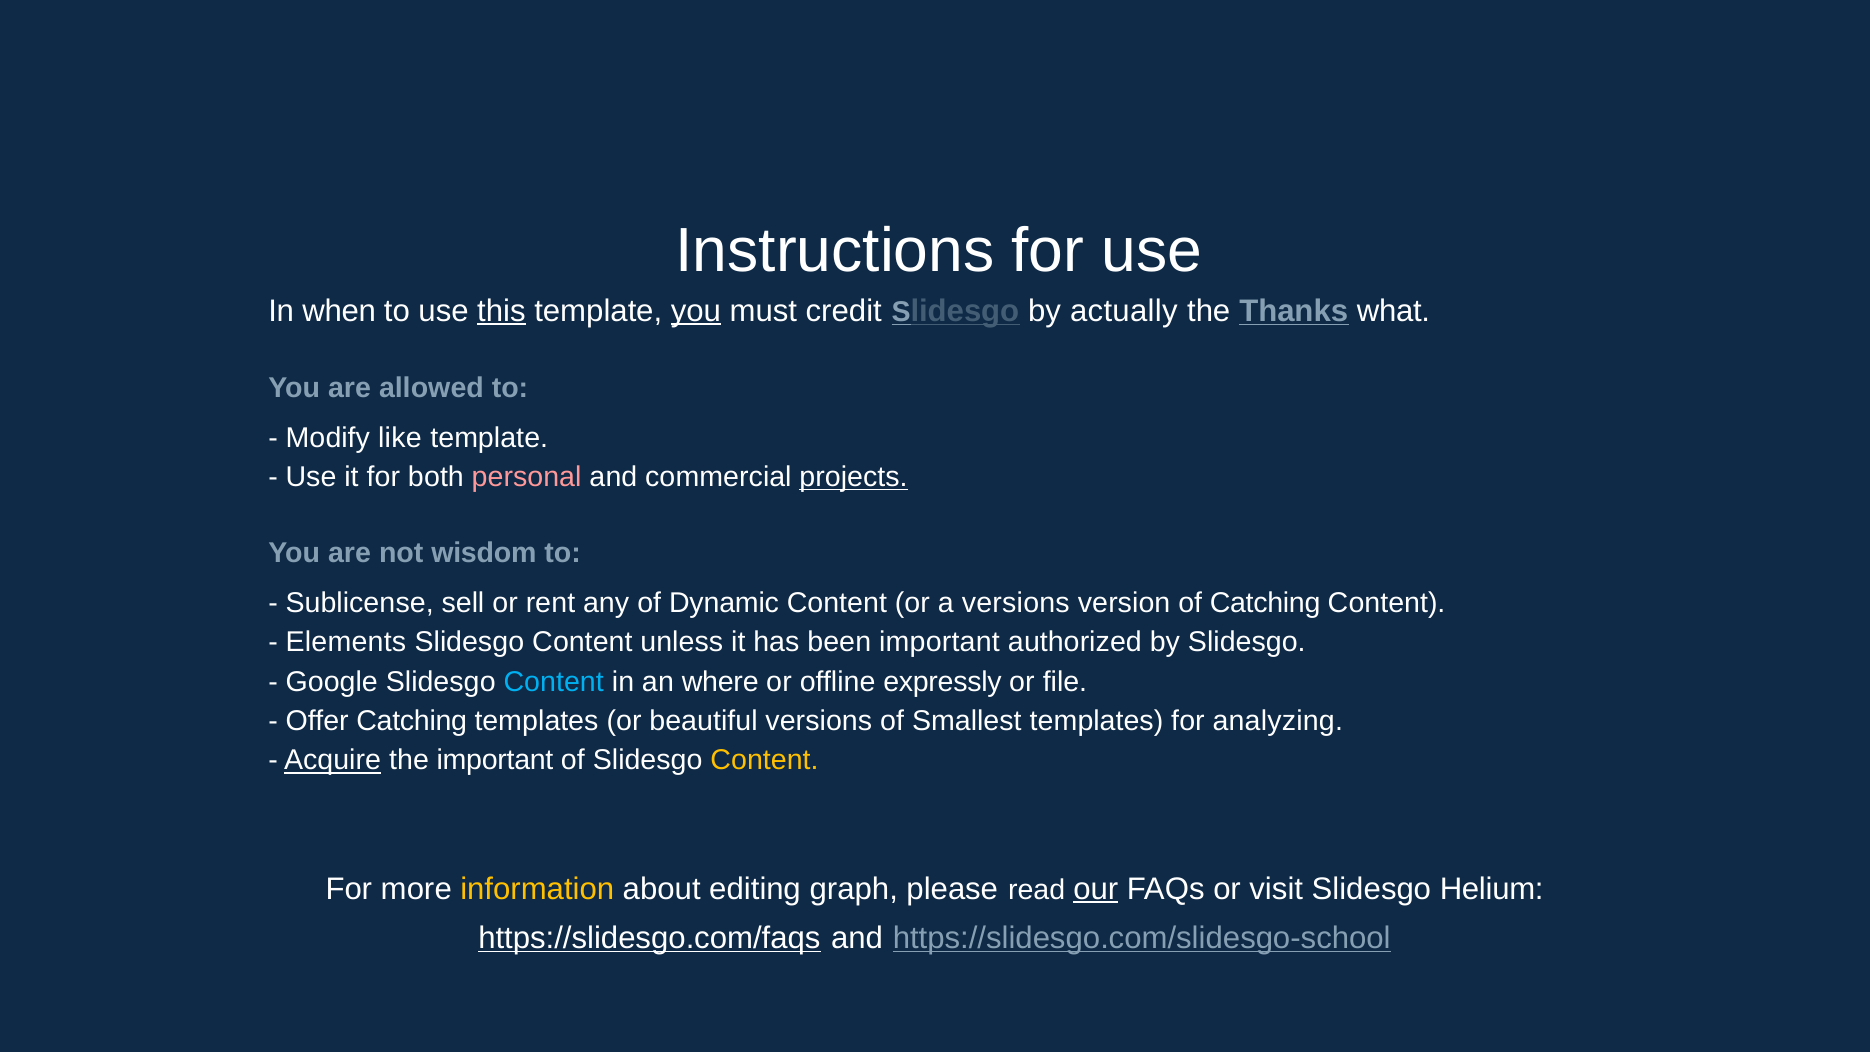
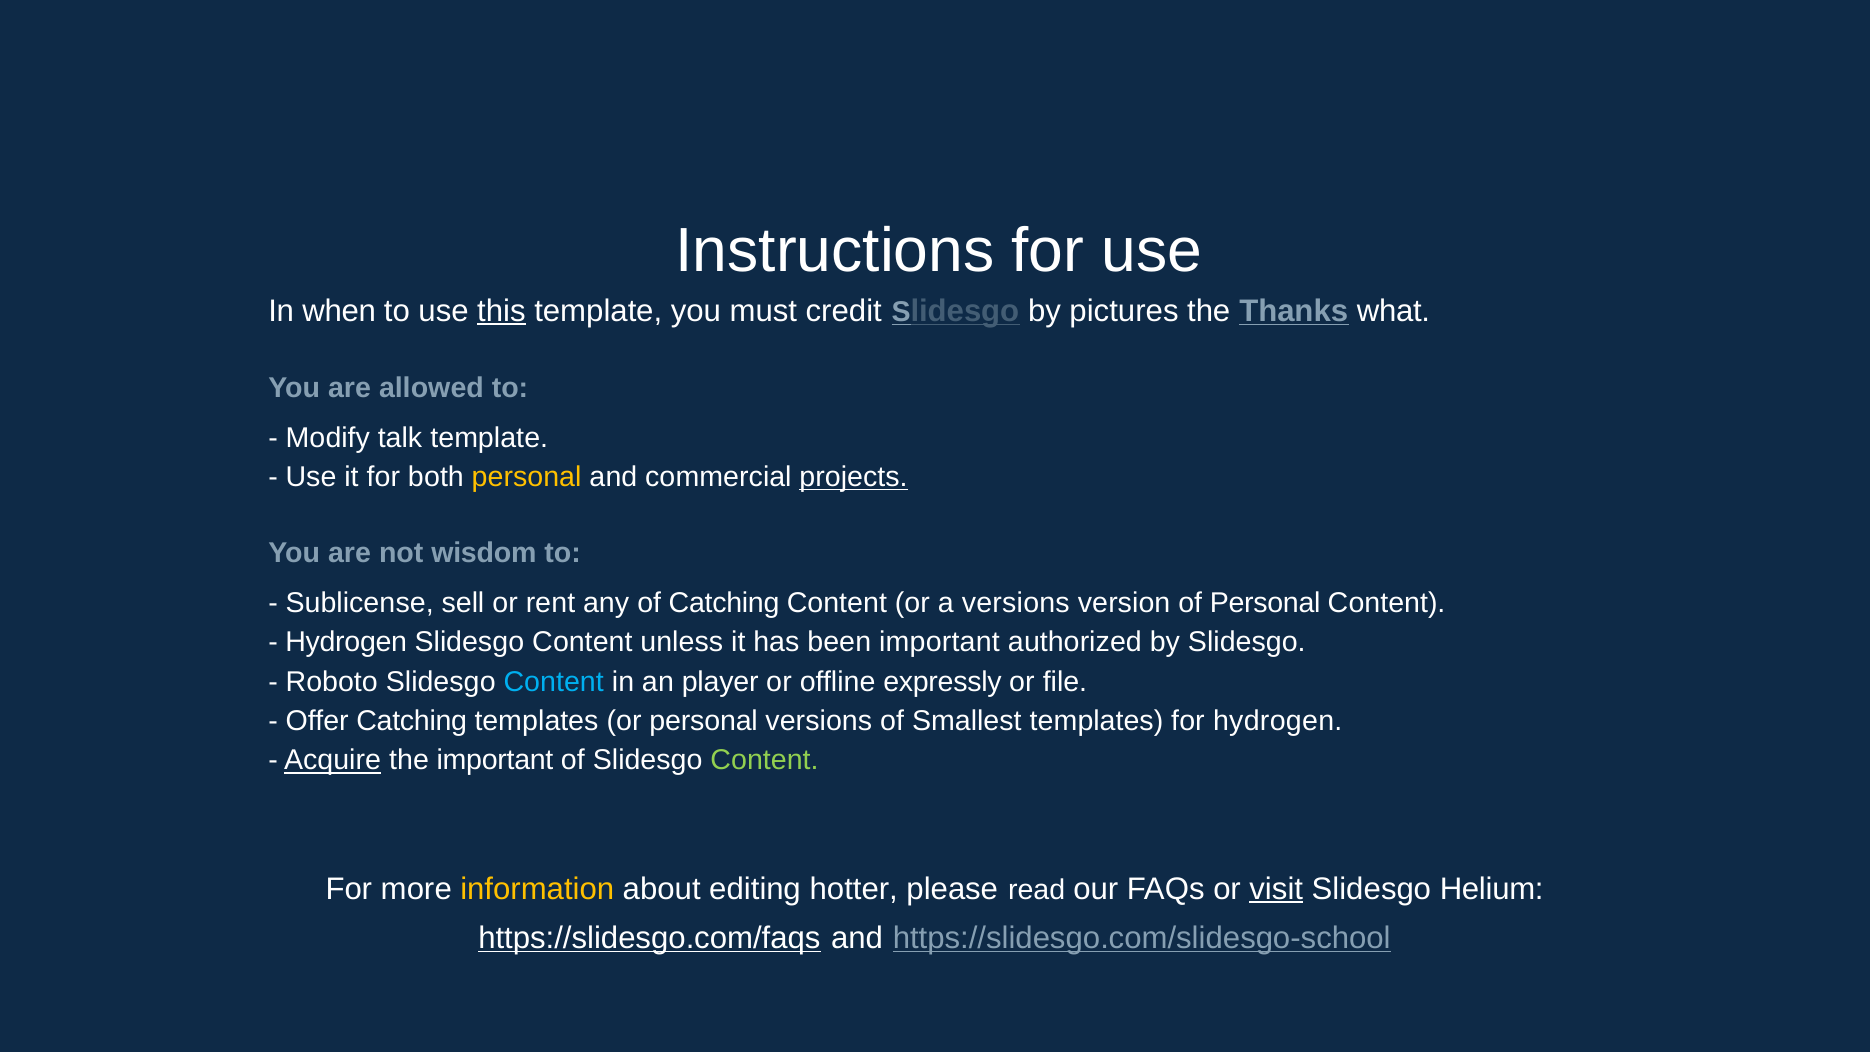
you underline: present -> none (696, 311)
actually: actually -> pictures (1124, 311)
like: like -> talk (400, 438)
personal colour: pink -> yellow (527, 477)
of Dynamic: Dynamic -> Catching (724, 603)
of Catching: Catching -> Personal (1265, 603)
Elements: Elements -> Hydrogen (346, 642)
Google: Google -> Roboto (332, 682)
where: where -> player (720, 682)
or beautiful: beautiful -> personal (704, 721)
for analyzing: analyzing -> hydrogen (1278, 721)
Content colour: yellow -> light green (765, 760)
graph: graph -> hotter (854, 889)
our underline: present -> none (1096, 889)
visit underline: none -> present (1276, 889)
